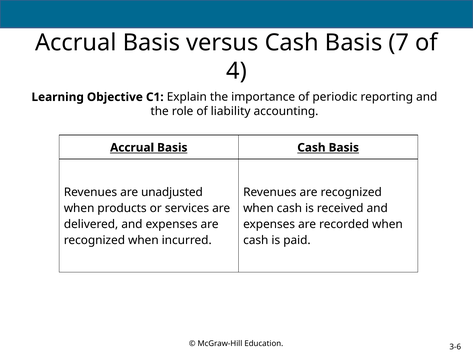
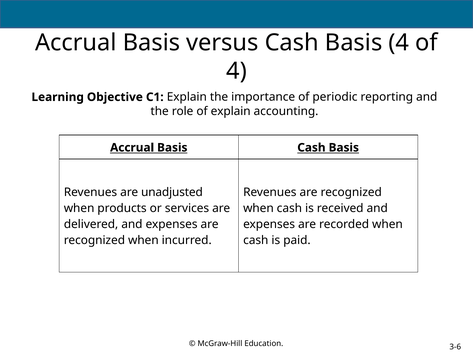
Basis 7: 7 -> 4 (399, 43)
of liability: liability -> explain (231, 111)
